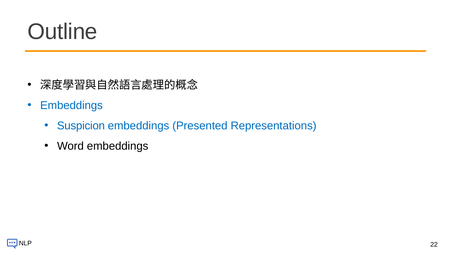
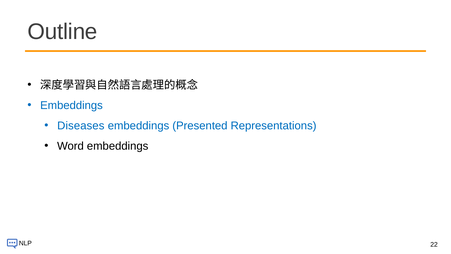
Suspicion: Suspicion -> Diseases (81, 126)
